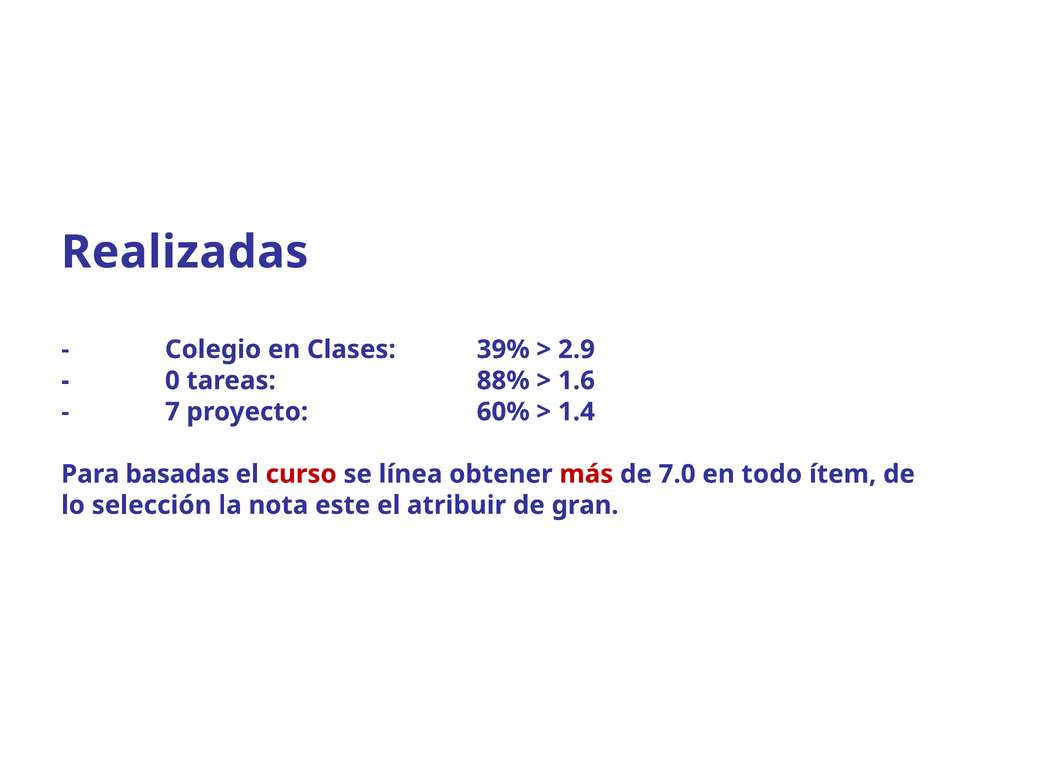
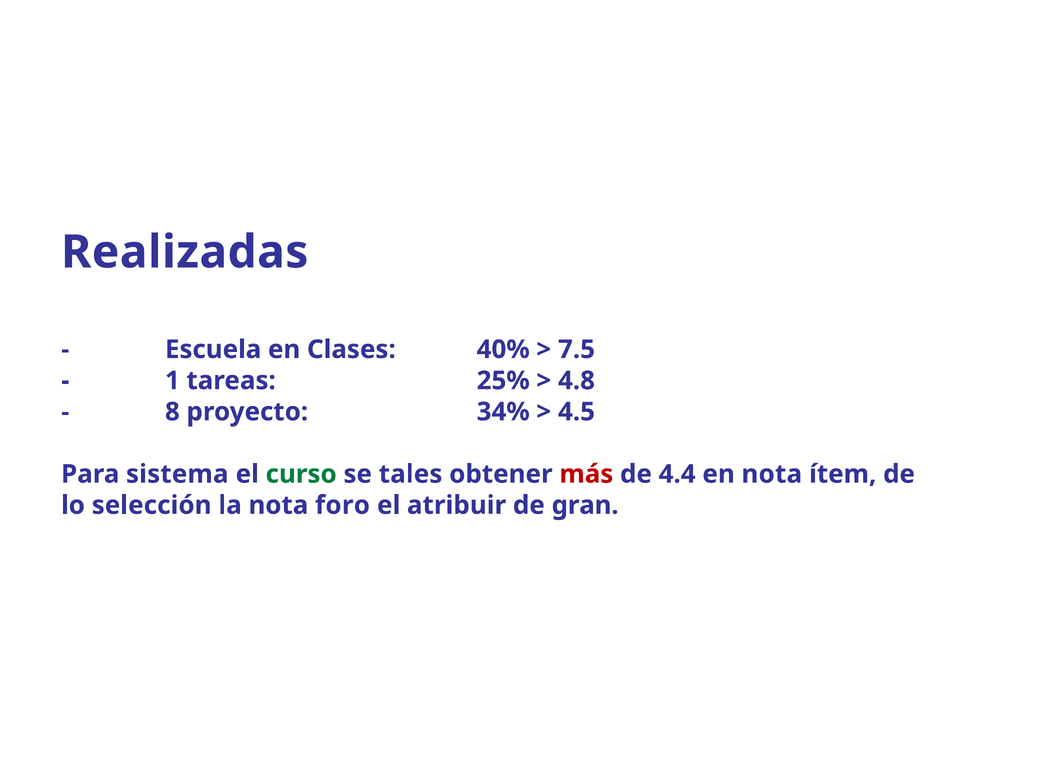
Colegio: Colegio -> Escuela (213, 350)
39%: 39% -> 40% (503, 350)
2.9: 2.9 -> 7.5 (576, 350)
0: 0 -> 1 (172, 381)
88%: 88% -> 25% (503, 381)
1.6: 1.6 -> 4.8 (576, 381)
7: 7 -> 8 (172, 412)
60%: 60% -> 34% (503, 412)
1.4: 1.4 -> 4.5 (576, 412)
basadas: basadas -> sistema (177, 474)
curso colour: red -> green (301, 474)
línea: línea -> tales (411, 474)
7.0: 7.0 -> 4.4 (677, 474)
en todo: todo -> nota (772, 474)
este: este -> foro (343, 505)
